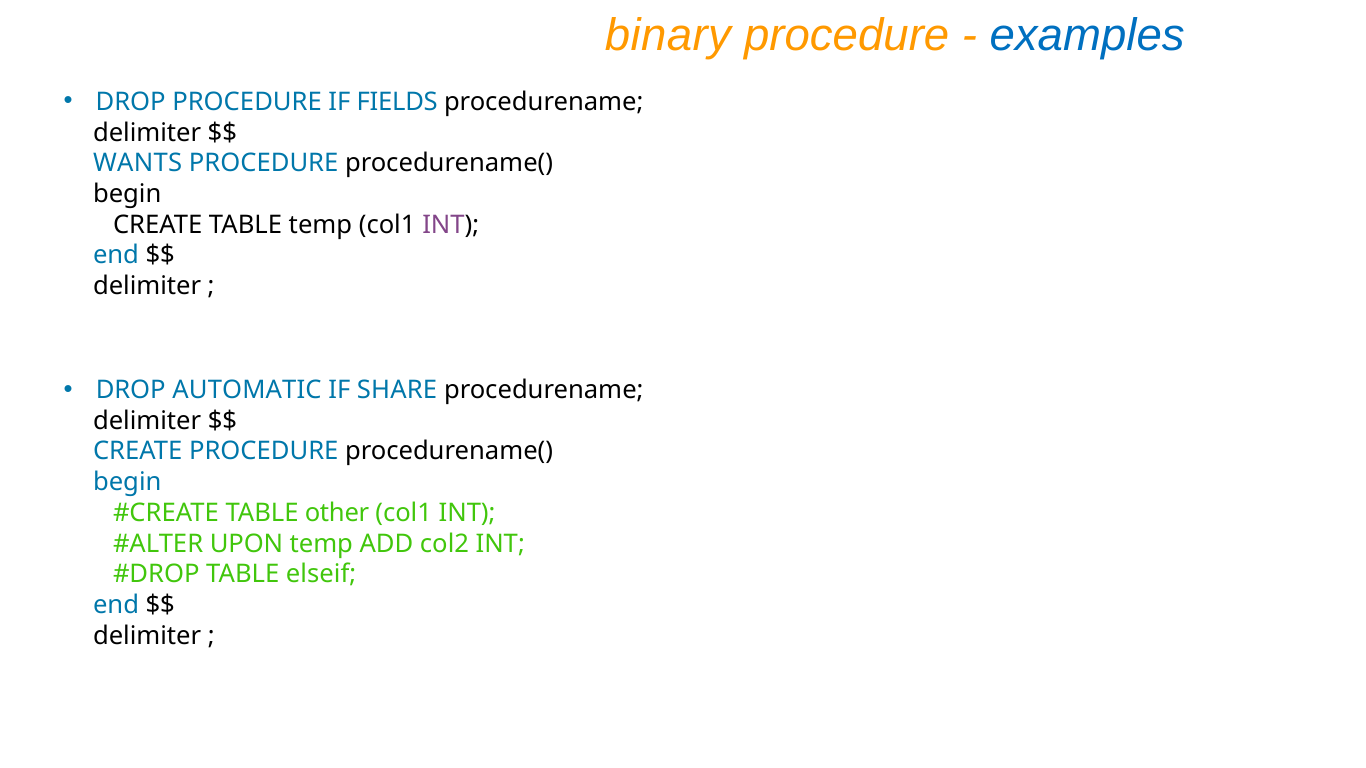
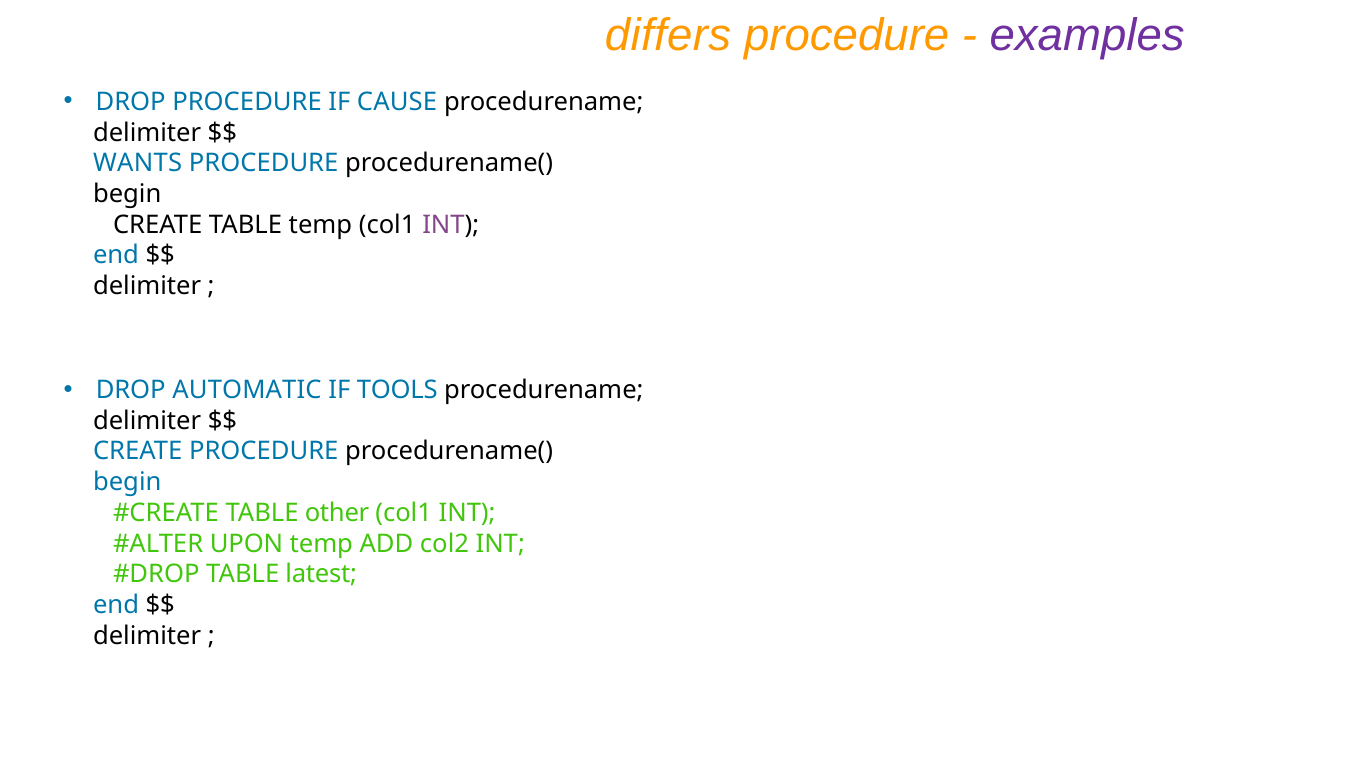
binary: binary -> differs (668, 36)
examples colour: blue -> purple (1087, 36)
FIELDS: FIELDS -> CAUSE (397, 102)
SHARE: SHARE -> TOOLS (397, 390)
elseif: elseif -> latest (321, 575)
